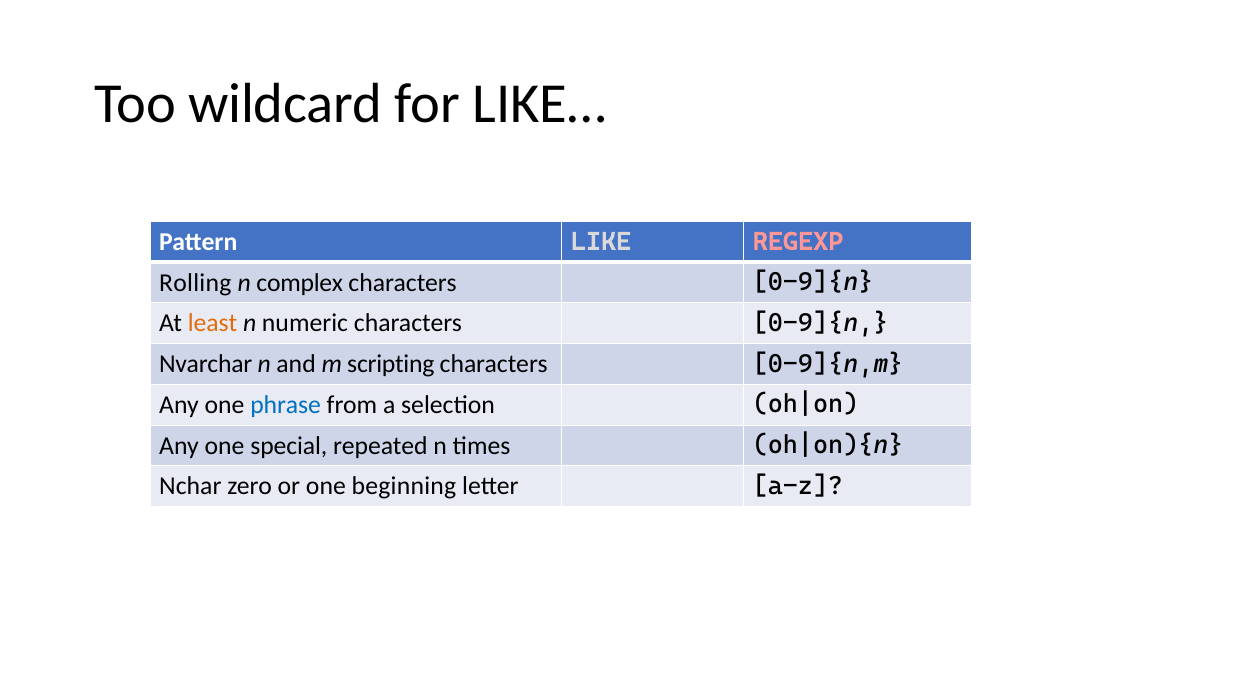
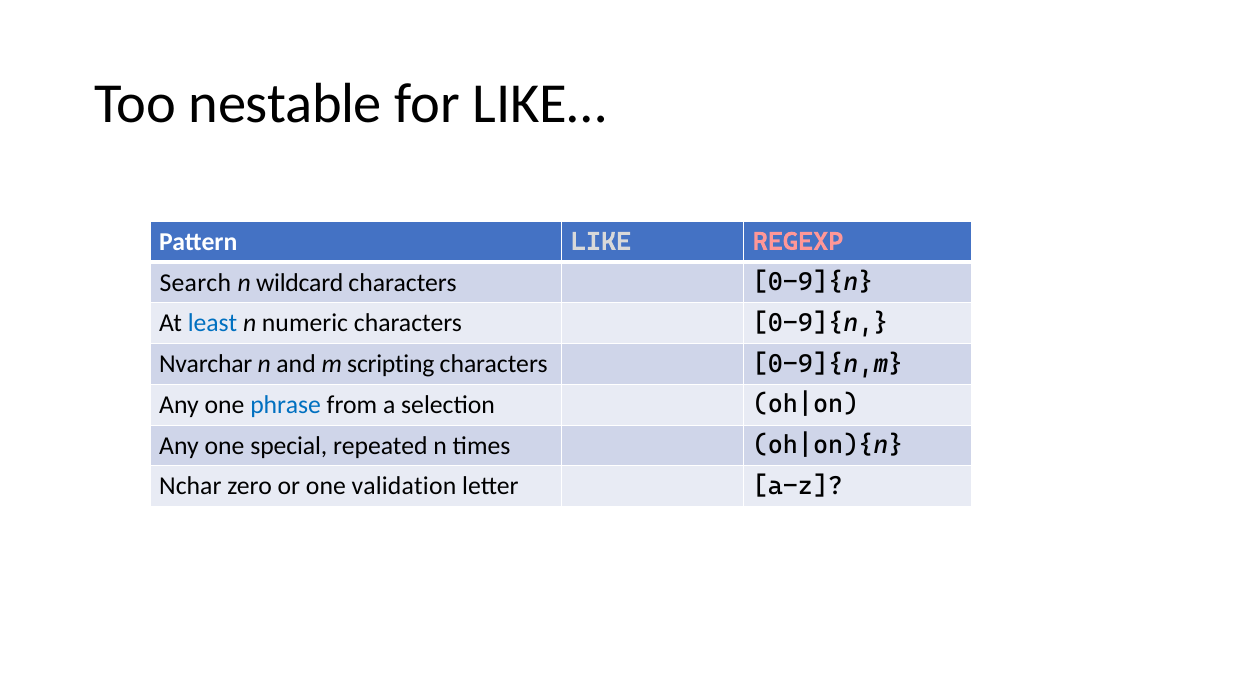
wildcard: wildcard -> nestable (285, 104)
Rolling: Rolling -> Search (195, 282)
complex: complex -> wildcard (300, 282)
least colour: orange -> blue (213, 323)
beginning: beginning -> validation (404, 486)
